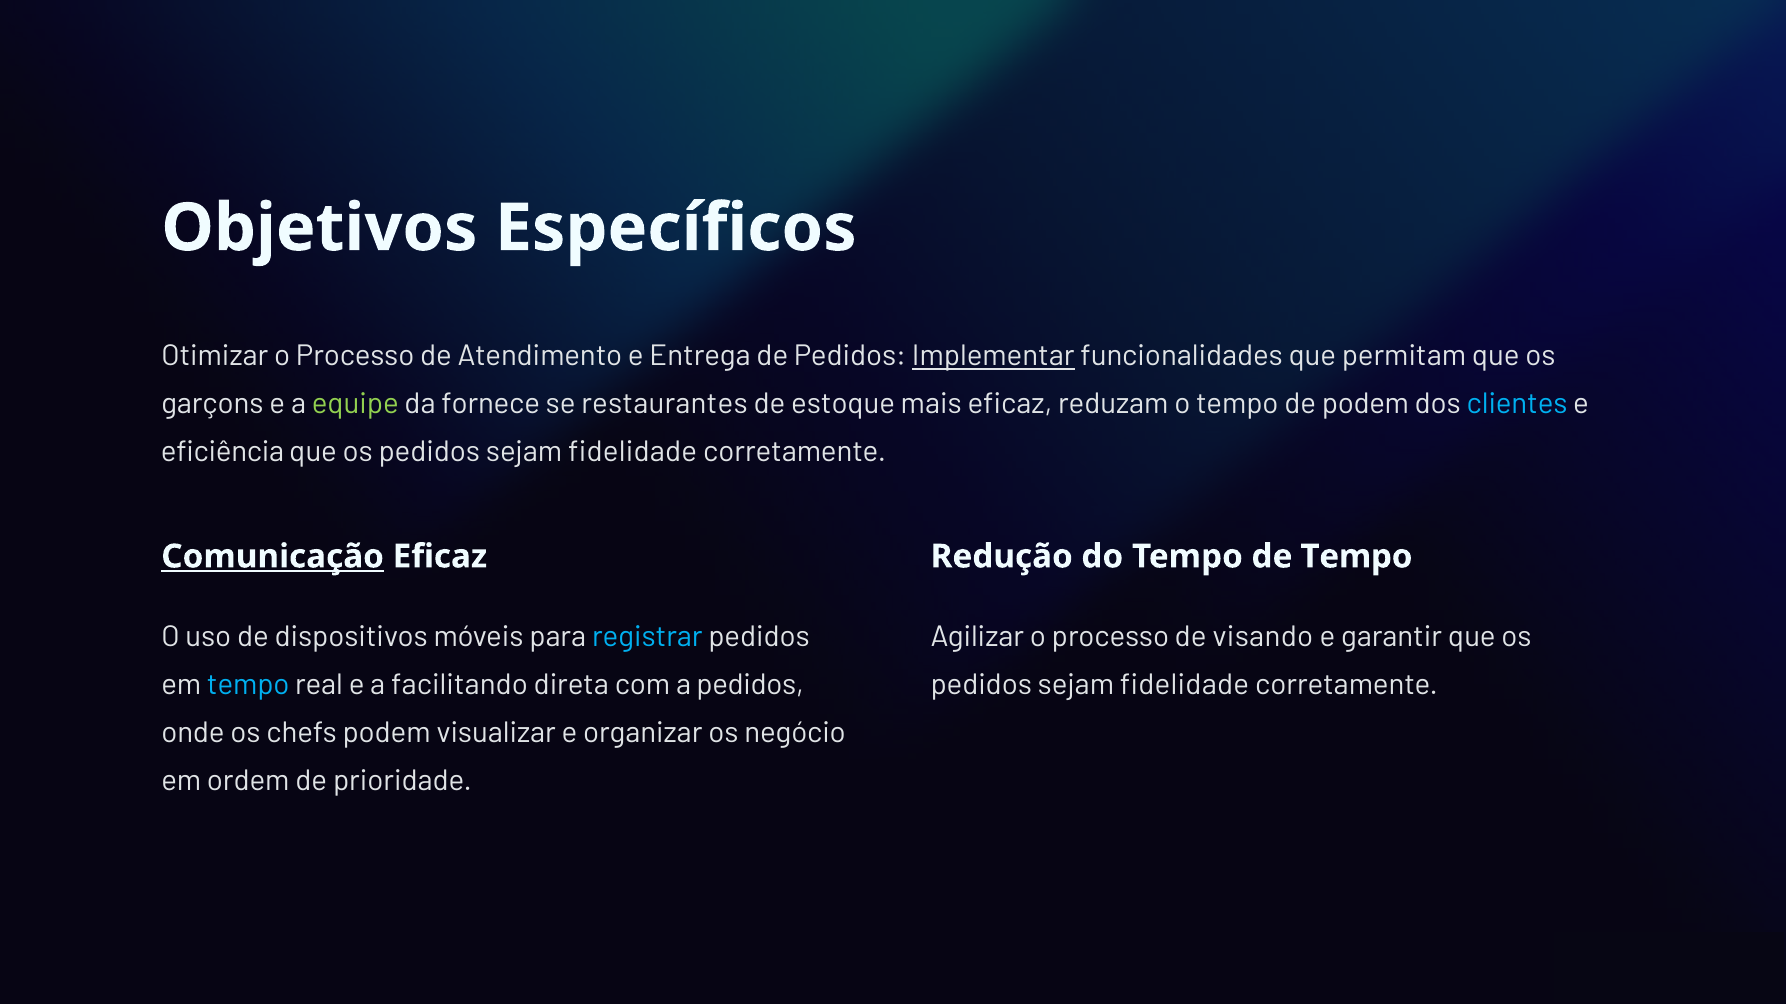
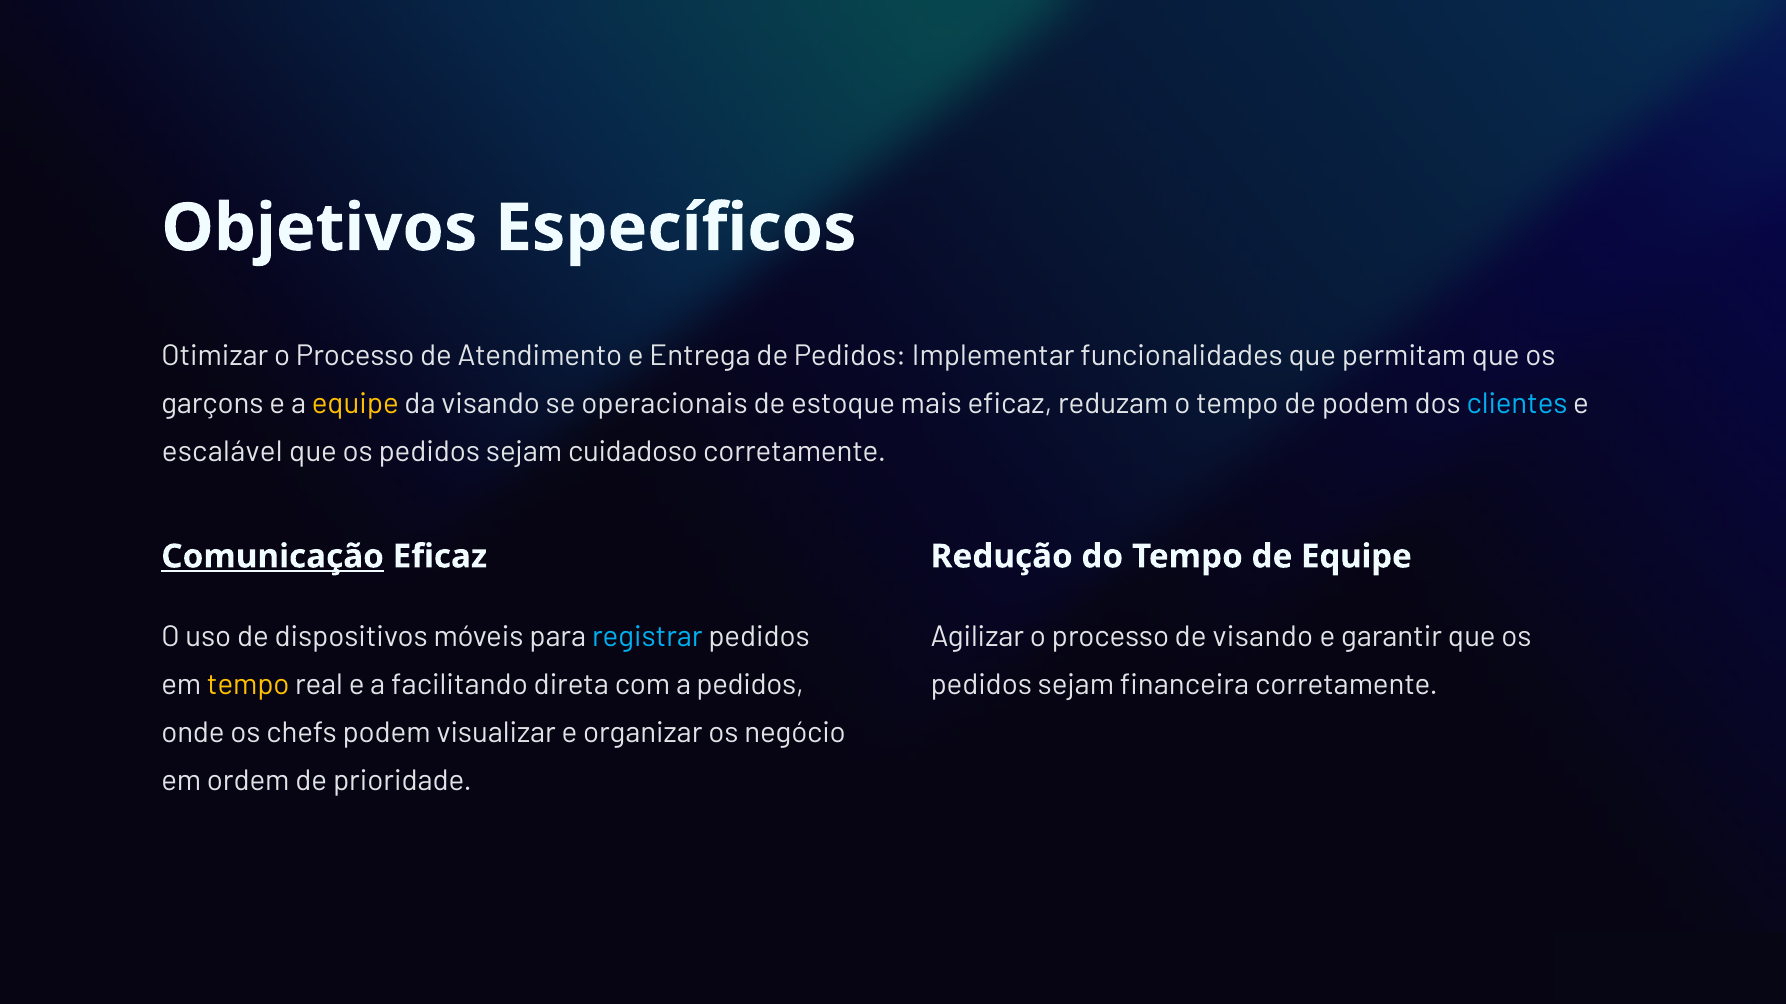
Implementar underline: present -> none (993, 356)
equipe colour: light green -> yellow (355, 404)
da fornece: fornece -> visando (491, 404)
restaurantes: restaurantes -> operacionais (665, 404)
eficiência: eficiência -> escalável (222, 453)
fidelidade: fidelidade -> cuidadoso (633, 453)
de Tempo: Tempo -> Equipe (1356, 557)
tempo colour: light blue -> yellow (248, 685)
fidelidade: fidelidade -> financeira (1185, 685)
